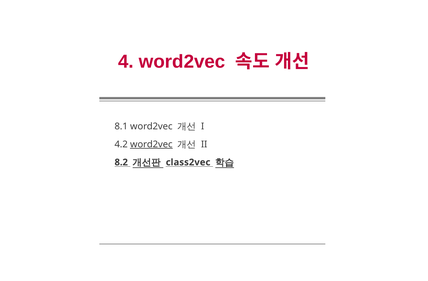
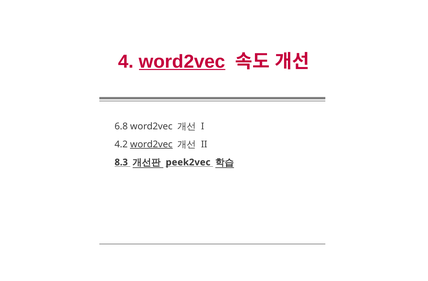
word2vec underline: none -> present (182, 62)
8.1: 8.1 -> 6.8 (121, 127)
8.2: 8.2 -> 8.3 (121, 162)
class2vec: class2vec -> peek2vec (188, 162)
